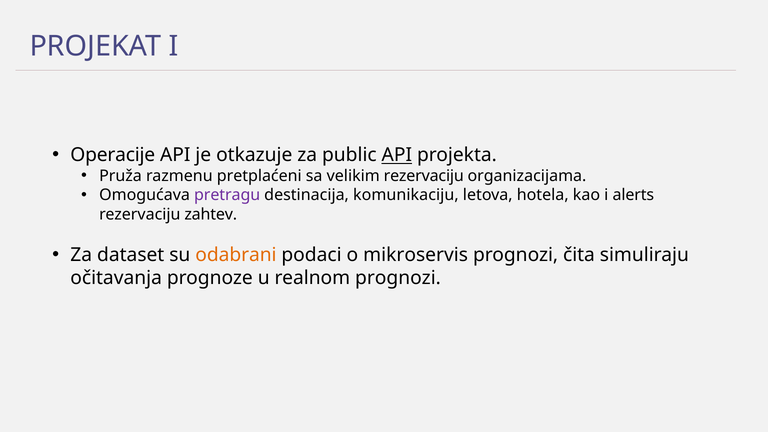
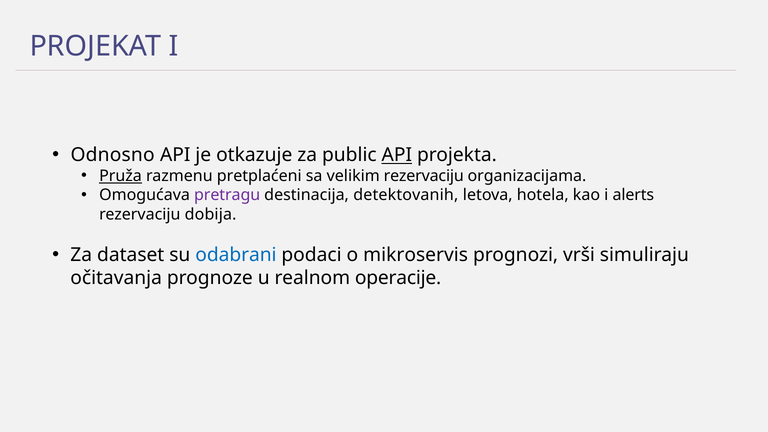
Operacije: Operacije -> Odnosno (113, 155)
Pruža underline: none -> present (121, 176)
komunikaciju: komunikaciju -> detektovanih (406, 195)
zahtev: zahtev -> dobija (211, 214)
odabrani colour: orange -> blue (236, 255)
čita: čita -> vrši (579, 255)
realnom prognozi: prognozi -> operacije (398, 278)
